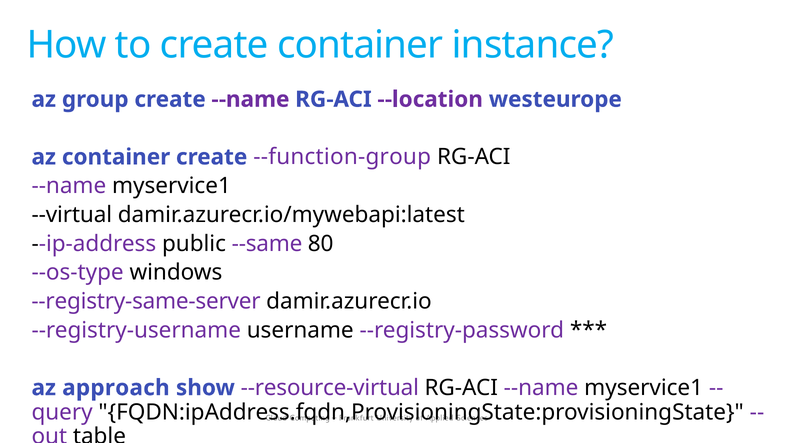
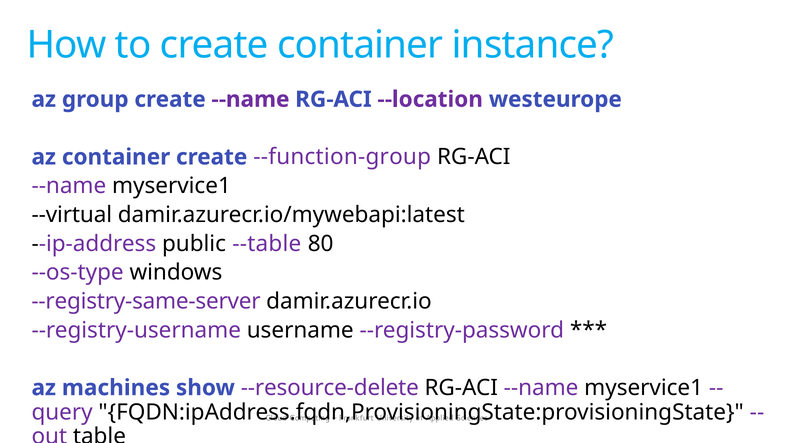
--same: --same -> --table (267, 244)
approach: approach -> machines (116, 388)
--resource-virtual: --resource-virtual -> --resource-delete (330, 388)
